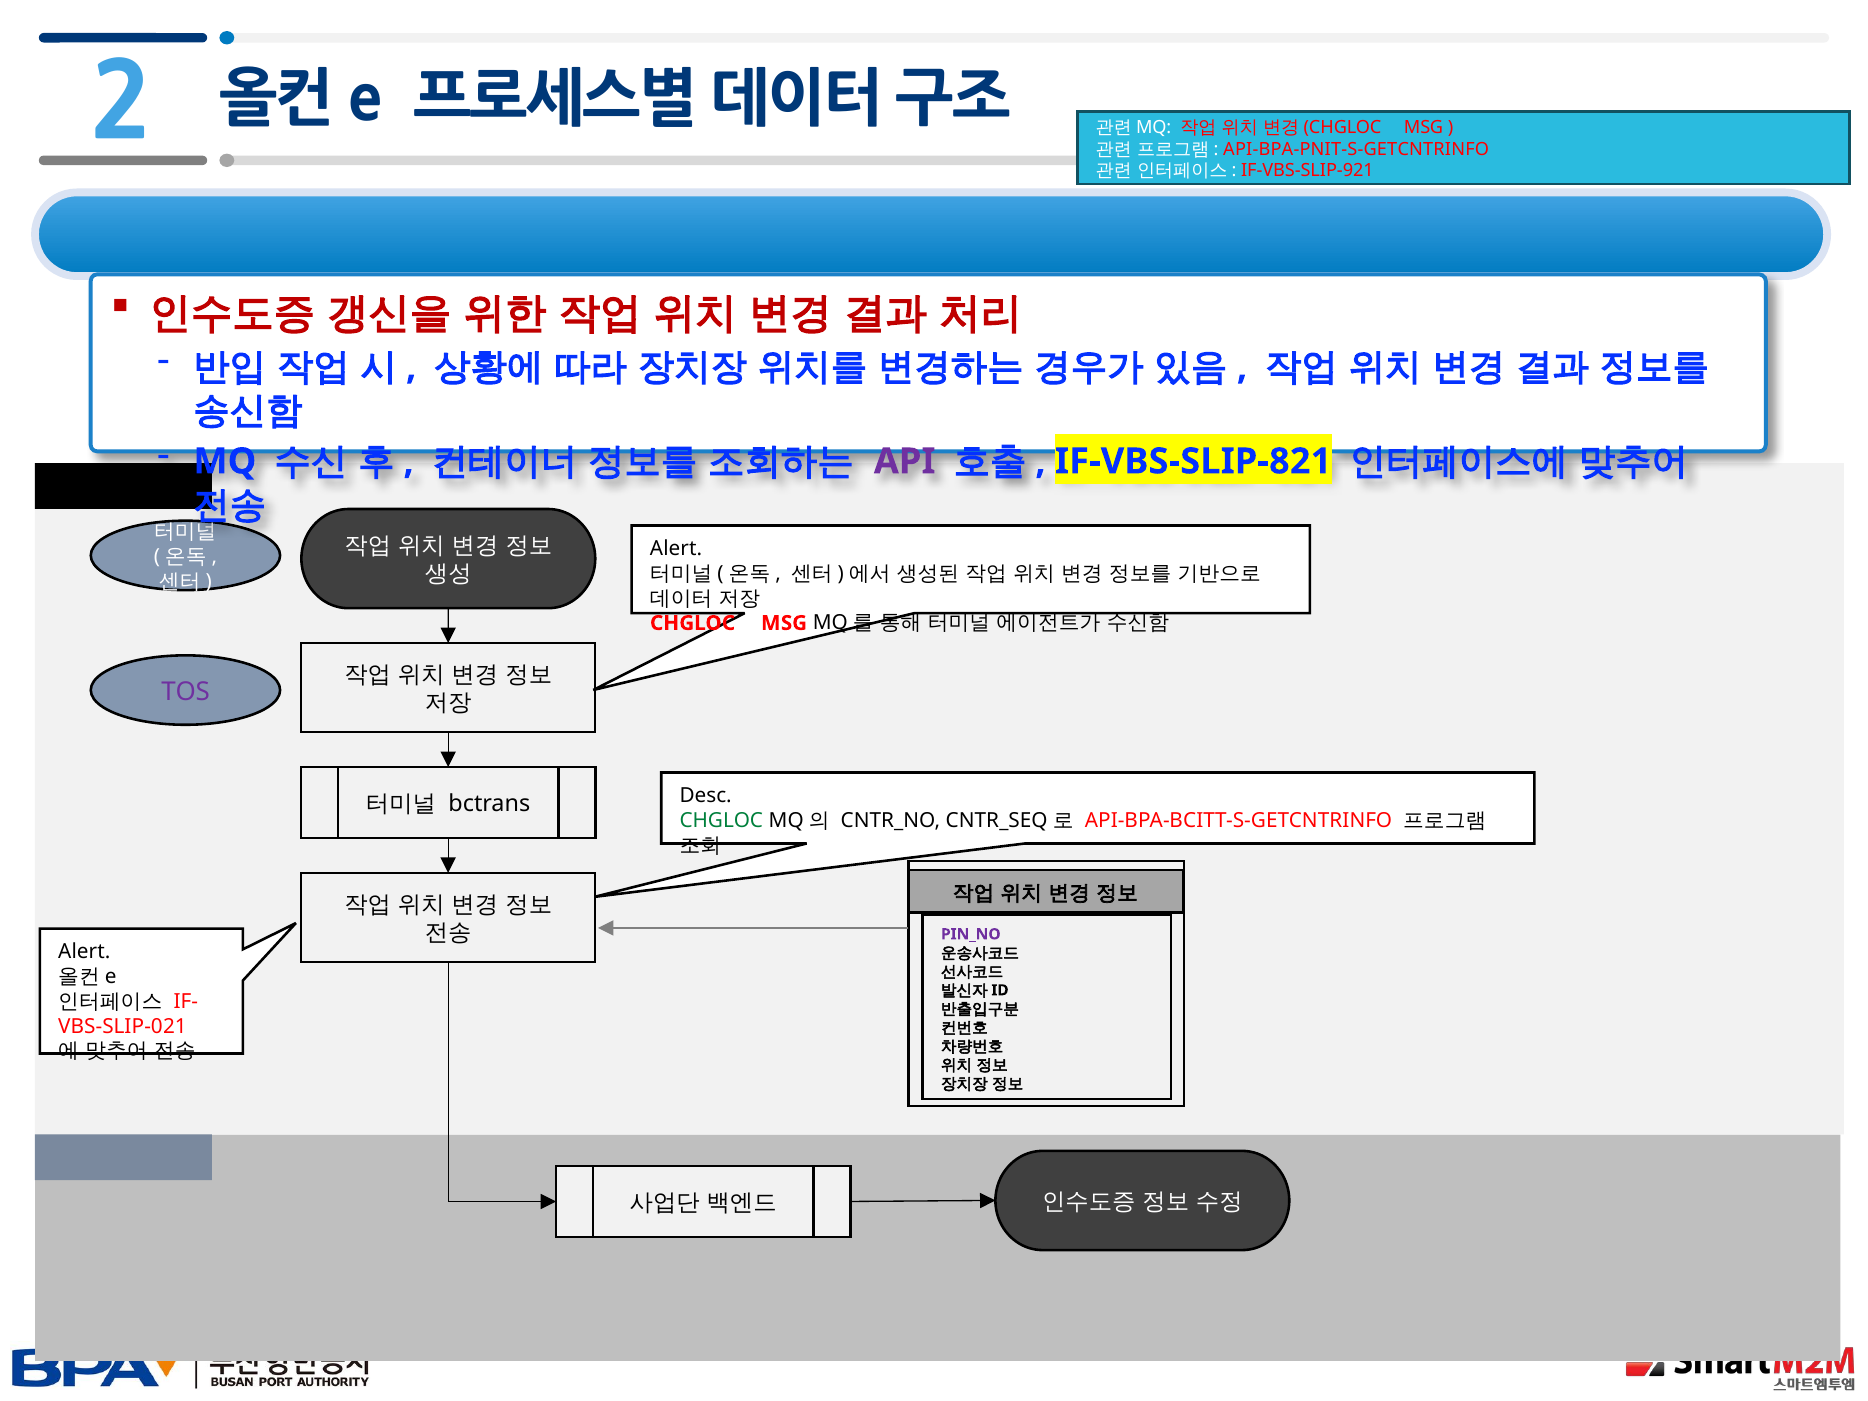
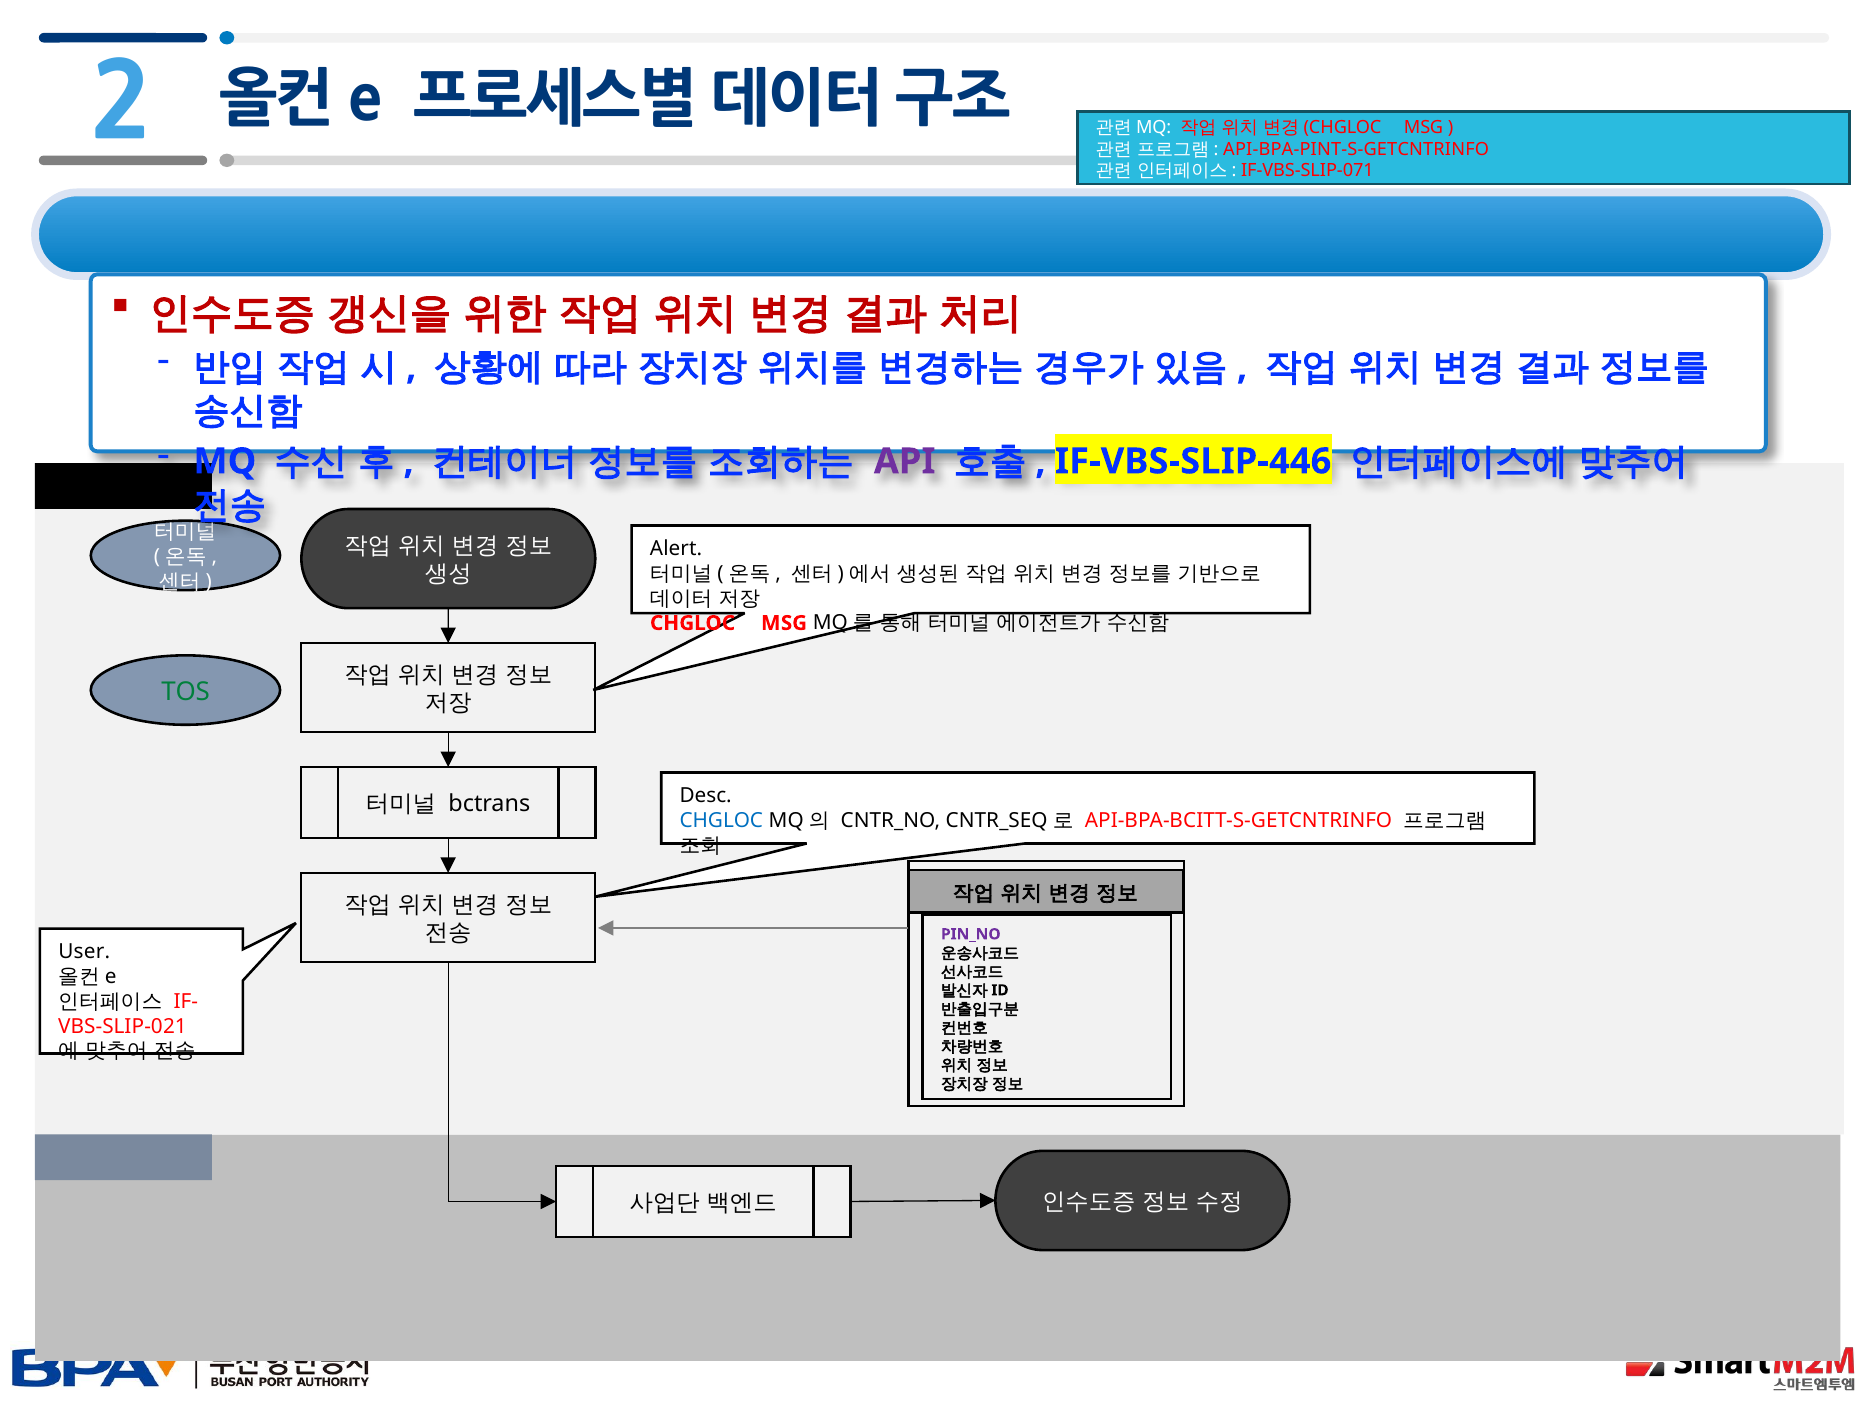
API-BPA-PNIT-S-GETCNTRINFO: API-BPA-PNIT-S-GETCNTRINFO -> API-BPA-PINT-S-GETCNTRINFO (1356, 149)
IF-VBS-SLIP-921: IF-VBS-SLIP-921 -> IF-VBS-SLIP-071 (1307, 171)
IF-VBS-SLIP-821: IF-VBS-SLIP-821 -> IF-VBS-SLIP-446 (1193, 461)
TOS colour: purple -> green (186, 692)
CHGLOC colour: green -> blue (721, 820)
Alert: Alert -> User (84, 952)
